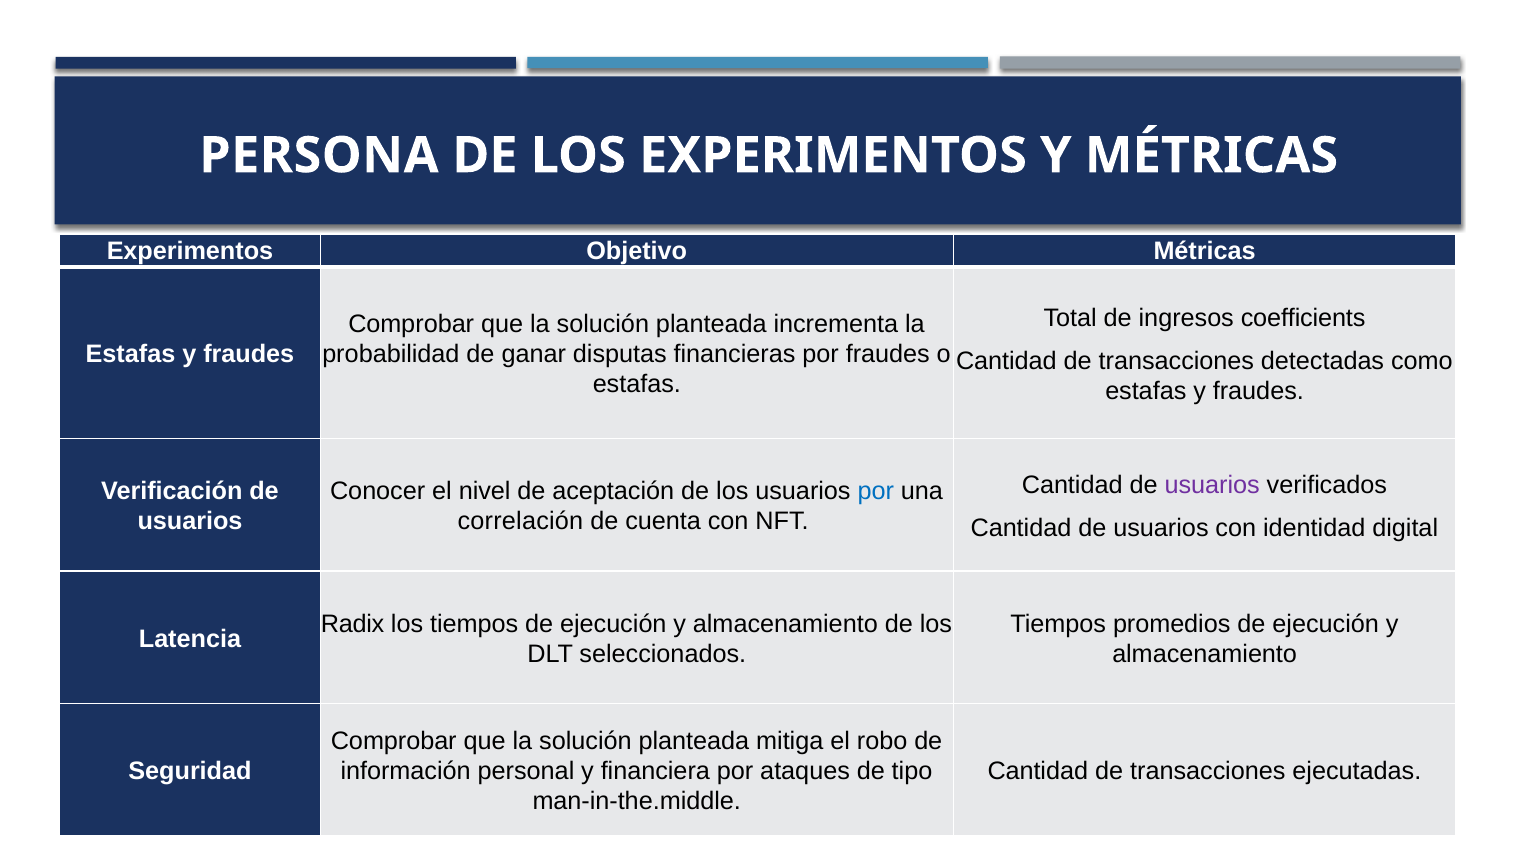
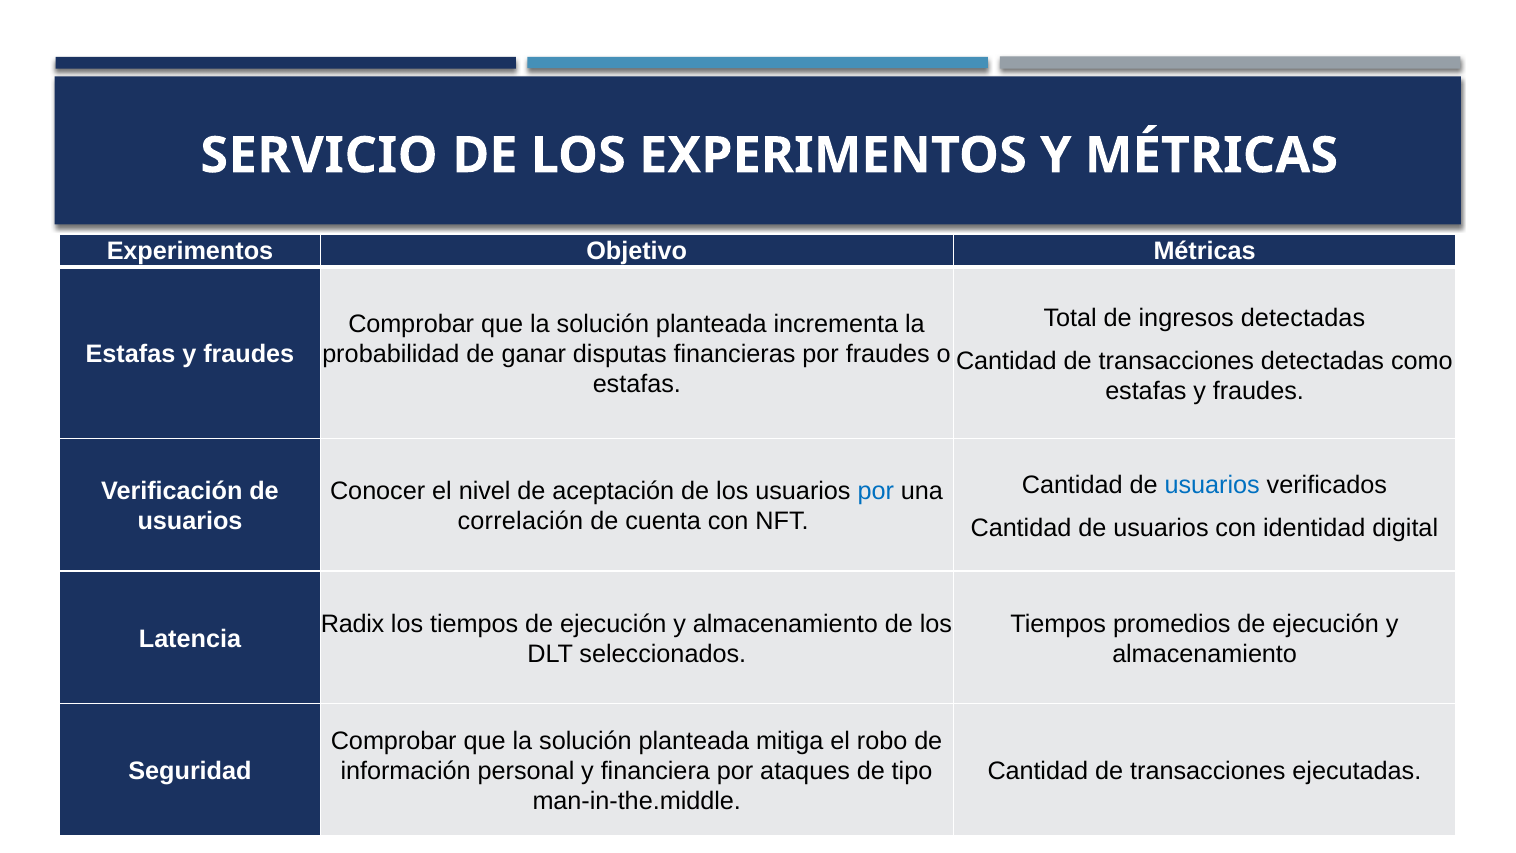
PERSONA: PERSONA -> SERVICIO (319, 156)
ingresos coefficients: coefficients -> detectadas (1303, 318)
usuarios colour: purple -> blue (1212, 485)
